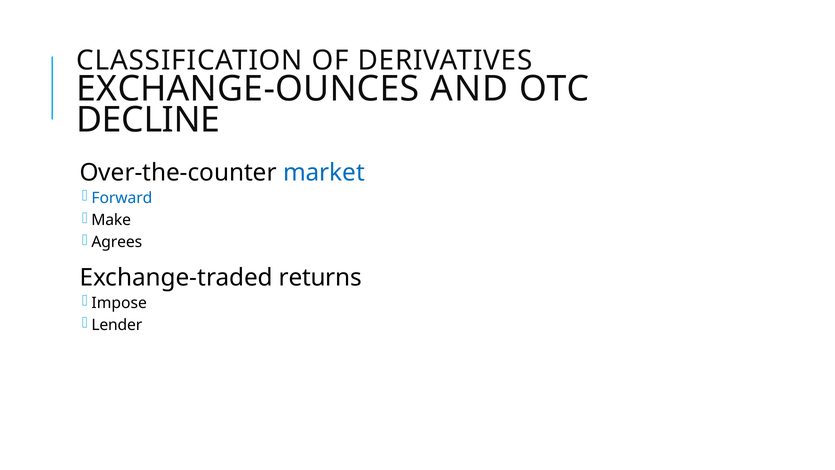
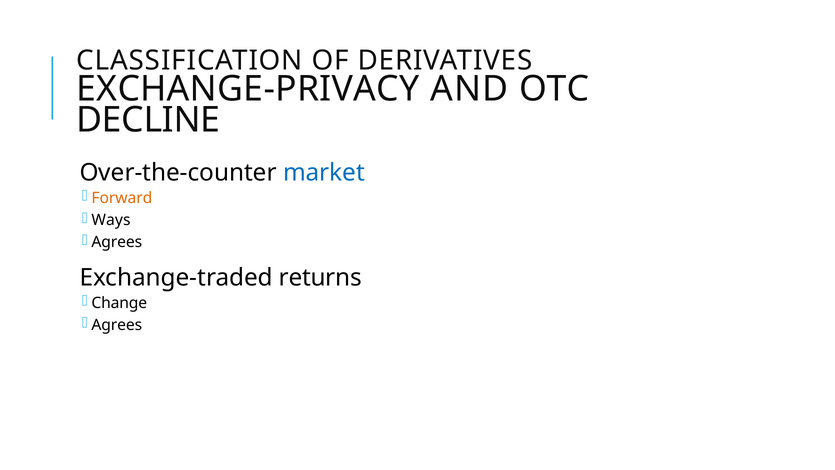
EXCHANGE-OUNCES: EXCHANGE-OUNCES -> EXCHANGE-PRIVACY (248, 89)
Forward colour: blue -> orange (122, 198)
Make: Make -> Ways (111, 220)
Impose: Impose -> Change (119, 303)
Lender: Lender -> Agrees (117, 325)
